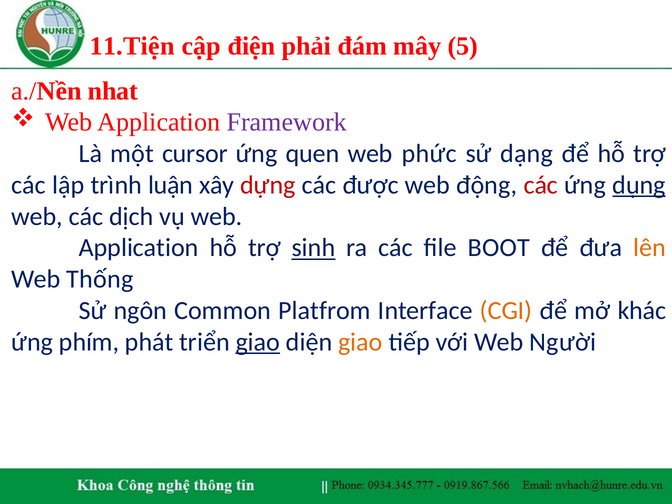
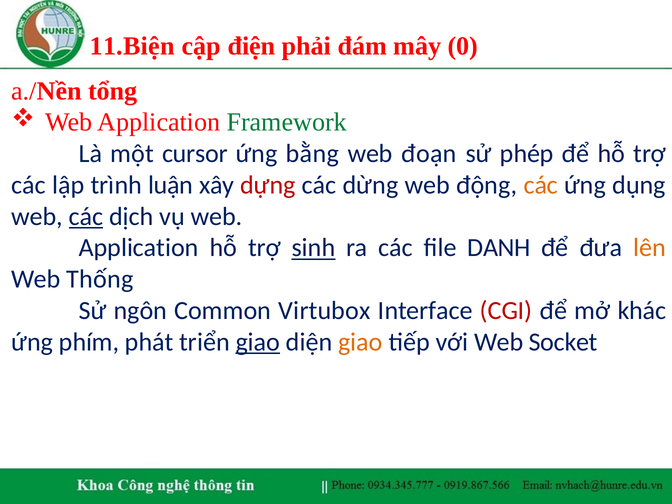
11.Tiện: 11.Tiện -> 11.Biện (132, 46)
5: 5 -> 0 (463, 46)
nhat: nhat -> tổng (113, 91)
Framework colour: purple -> green (287, 122)
quen: quen -> bằng (312, 154)
phức: phức -> đoạn (429, 154)
dạng: dạng -> phép (527, 154)
được: được -> dừng (370, 185)
các colour: red -> orange (541, 185)
dụng underline: present -> none (639, 185)
các underline: none -> present (86, 216)
BOOT: BOOT -> DANH (499, 248)
Platfrom: Platfrom -> Virtubox (325, 311)
CGI colour: orange -> red (506, 311)
Người: Người -> Socket (563, 342)
